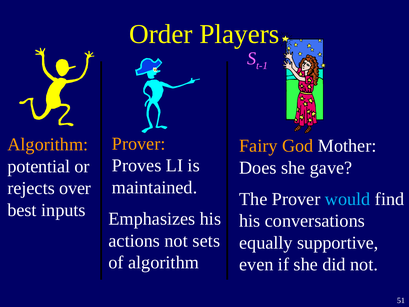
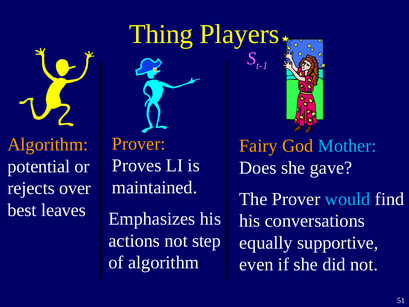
Order: Order -> Thing (161, 34)
Mother colour: white -> light blue (347, 146)
inputs: inputs -> leaves (64, 210)
sets: sets -> step (206, 241)
